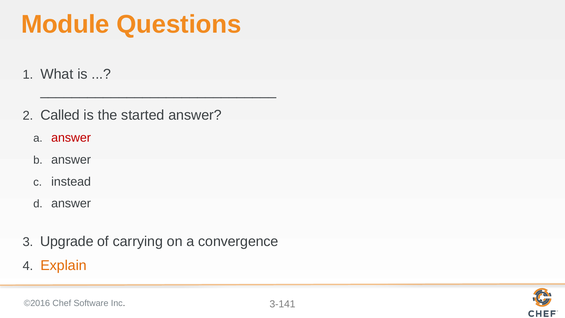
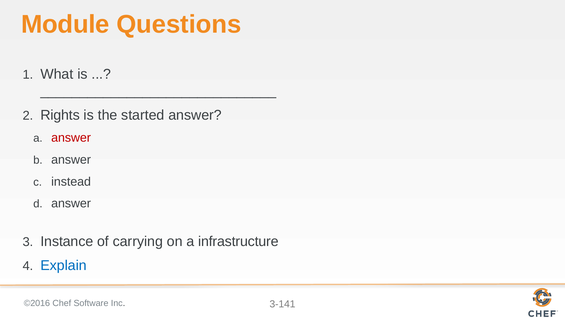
Called: Called -> Rights (60, 115)
Upgrade: Upgrade -> Instance (67, 241)
convergence: convergence -> infrastructure (238, 241)
Explain colour: orange -> blue (64, 265)
